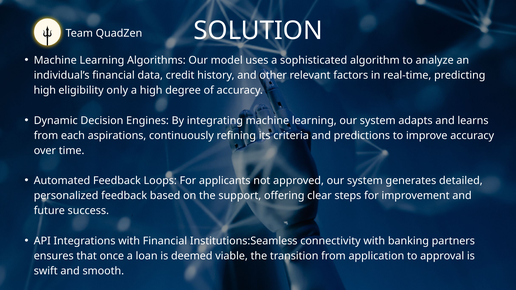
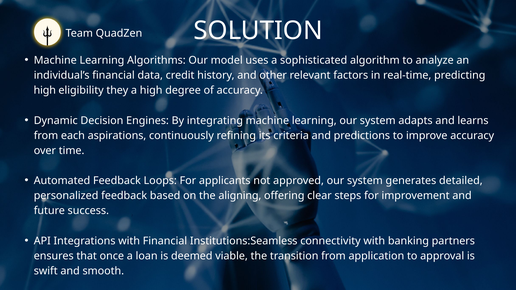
only: only -> they (117, 91)
support: support -> aligning (240, 196)
